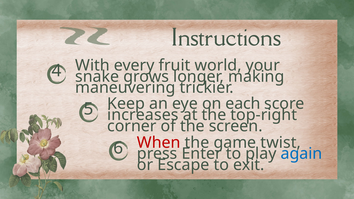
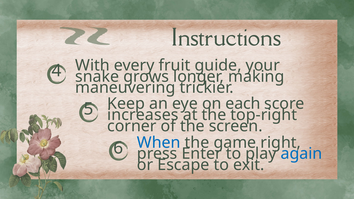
world: world -> guide (218, 65)
When colour: red -> blue (159, 143)
twist: twist -> right (281, 143)
